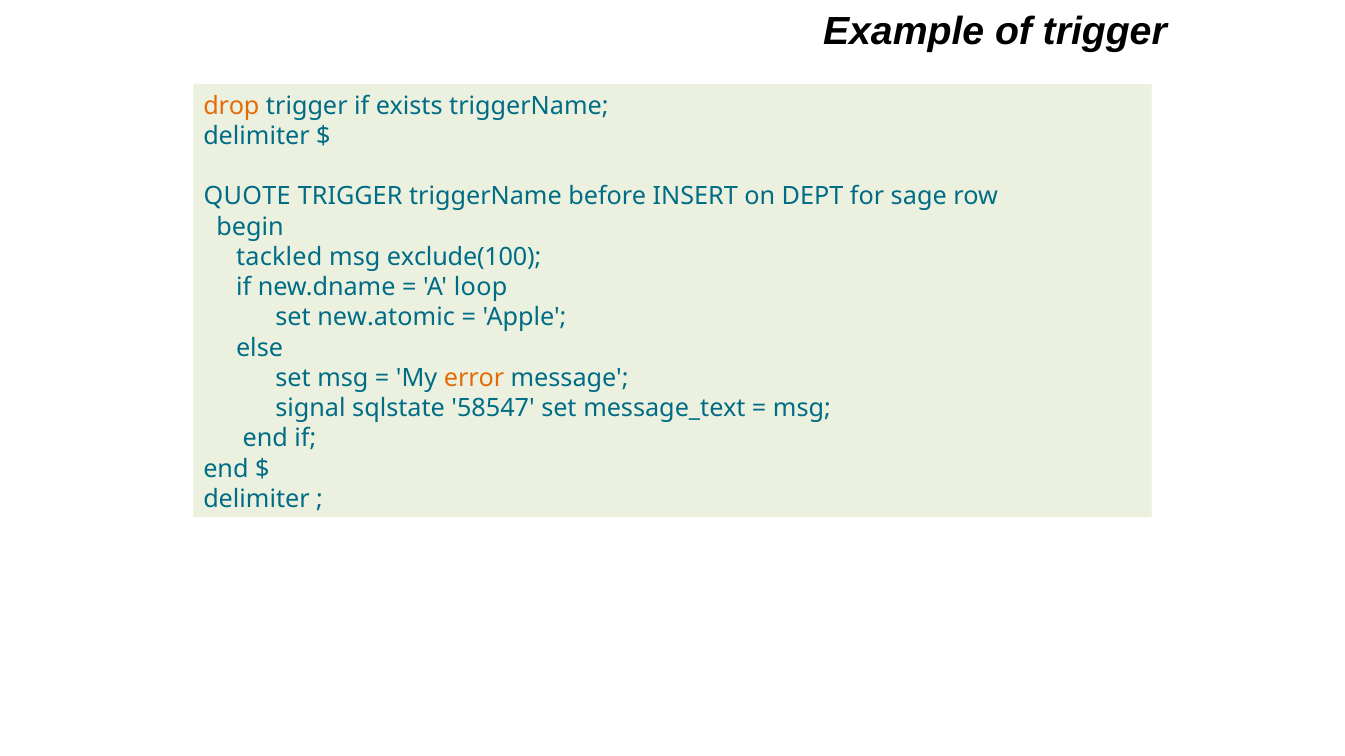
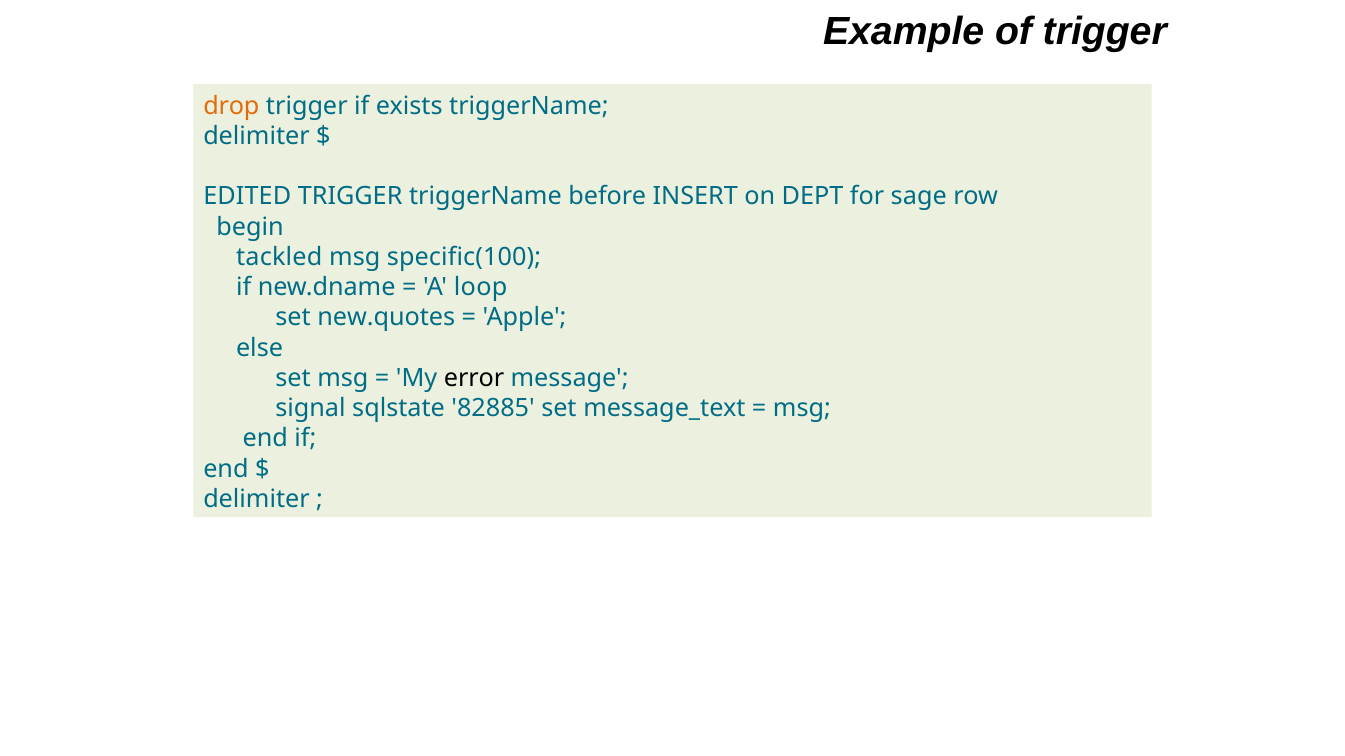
QUOTE: QUOTE -> EDITED (247, 197)
exclude(100: exclude(100 -> specific(100 (464, 257)
new.atomic: new.atomic -> new.quotes (386, 318)
error colour: orange -> black (474, 378)
58547: 58547 -> 82885 (493, 409)
